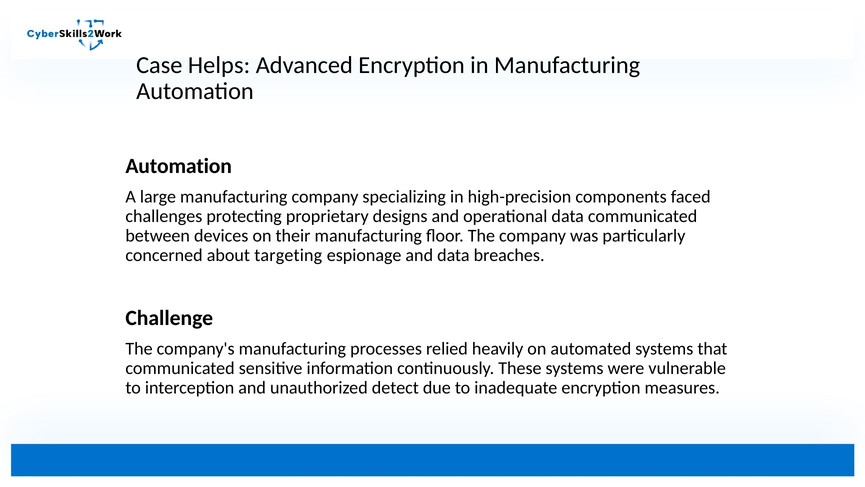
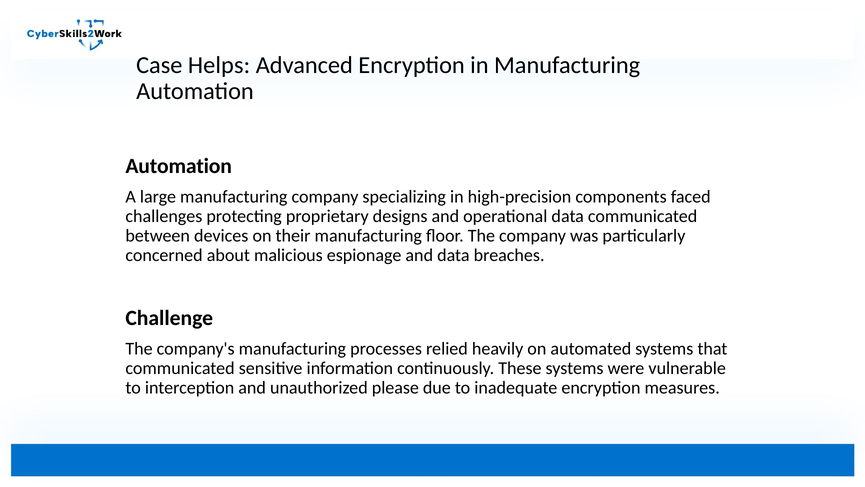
targeting: targeting -> malicious (288, 255)
detect: detect -> please (395, 387)
